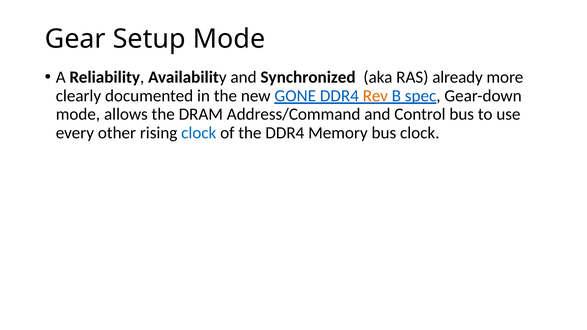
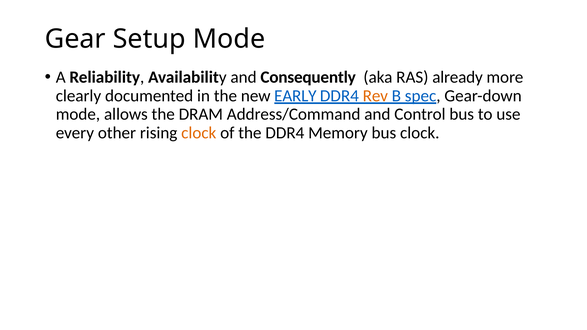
Synchronized: Synchronized -> Consequently (308, 77)
GONE: GONE -> EARLY (295, 96)
clock colour: blue -> orange (199, 133)
